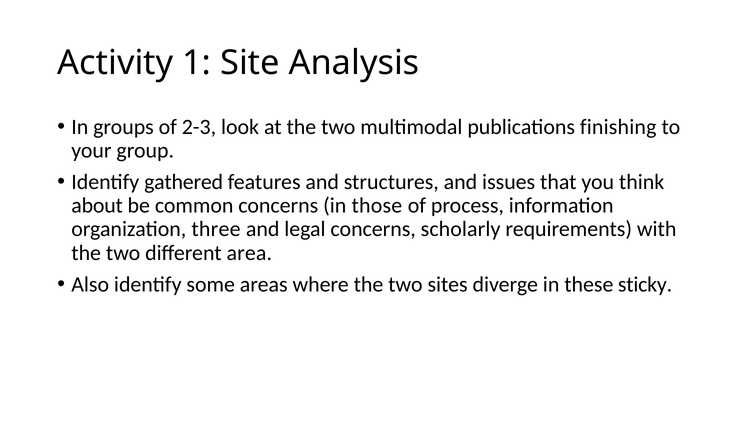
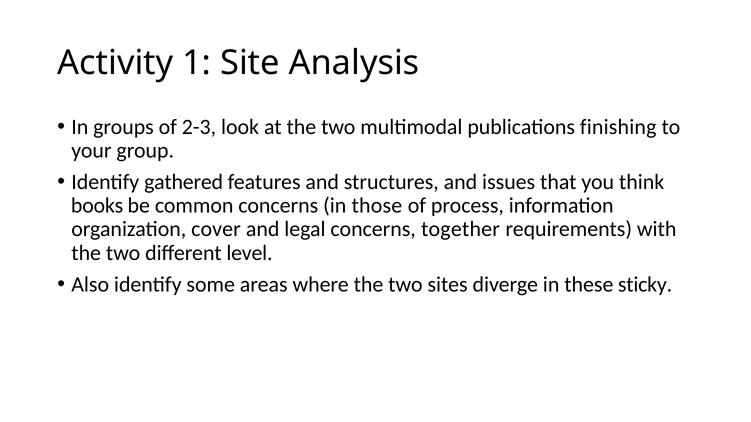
about: about -> books (97, 206)
three: three -> cover (216, 229)
scholarly: scholarly -> together (461, 229)
area: area -> level (249, 253)
